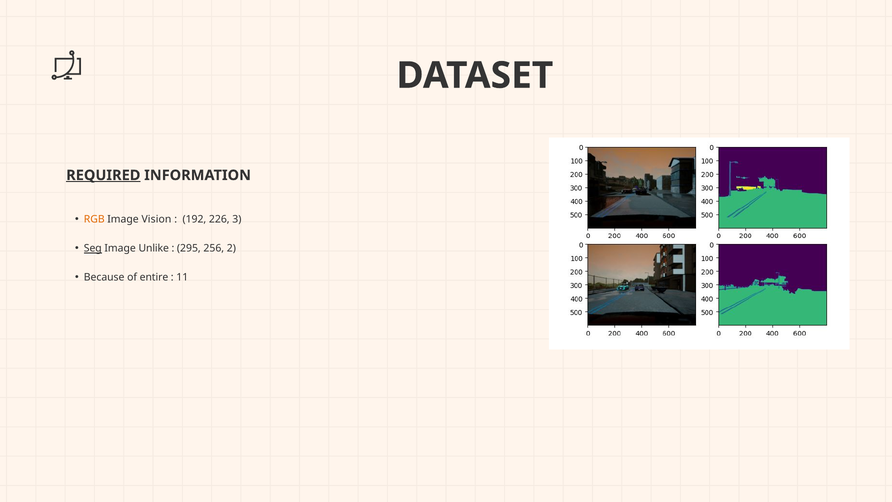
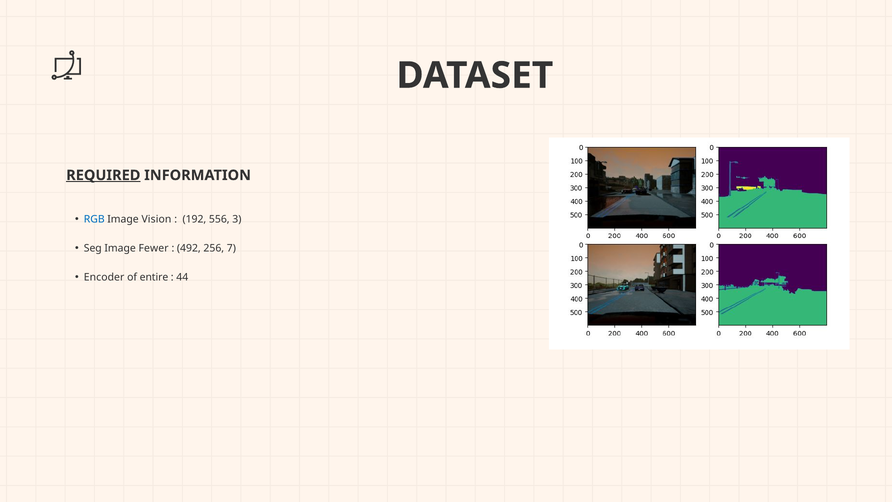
RGB colour: orange -> blue (94, 219)
226: 226 -> 556 (219, 219)
Seg underline: present -> none (93, 248)
Unlike: Unlike -> Fewer (154, 248)
295: 295 -> 492 (189, 248)
2: 2 -> 7 (231, 248)
Because: Because -> Encoder (104, 277)
11: 11 -> 44 (182, 277)
